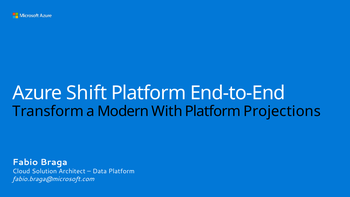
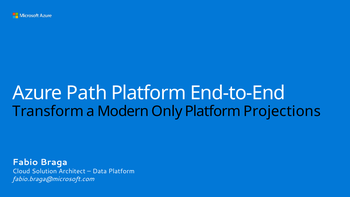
Shift: Shift -> Path (87, 93)
With: With -> Only (167, 111)
